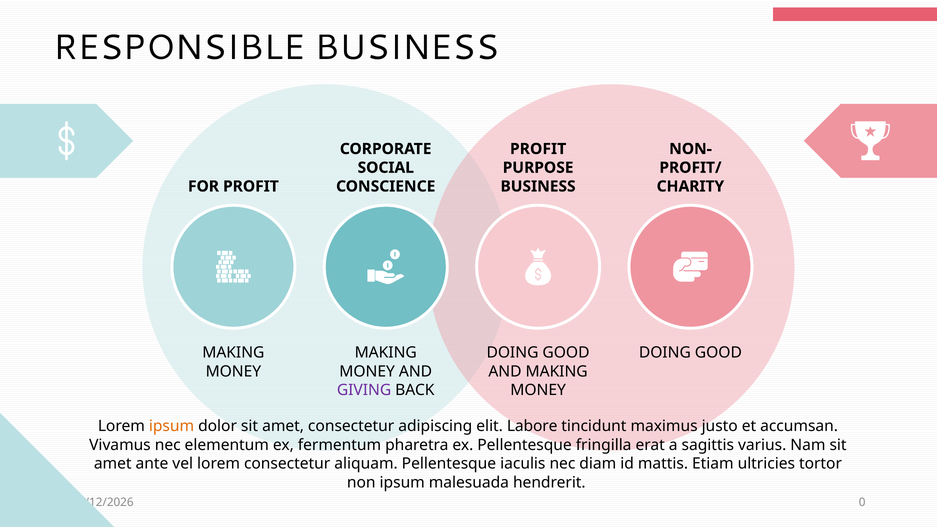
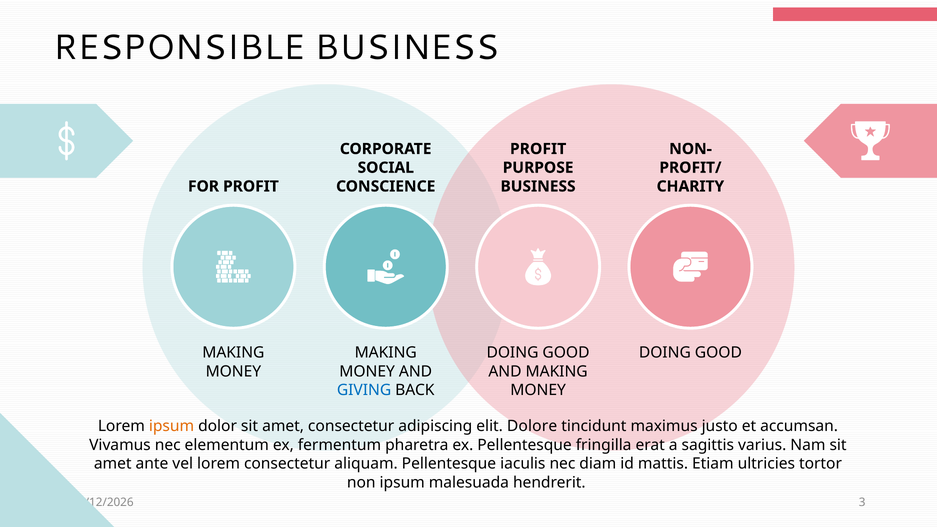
GIVING colour: purple -> blue (364, 390)
Labore: Labore -> Dolore (532, 426)
0: 0 -> 3 (862, 502)
